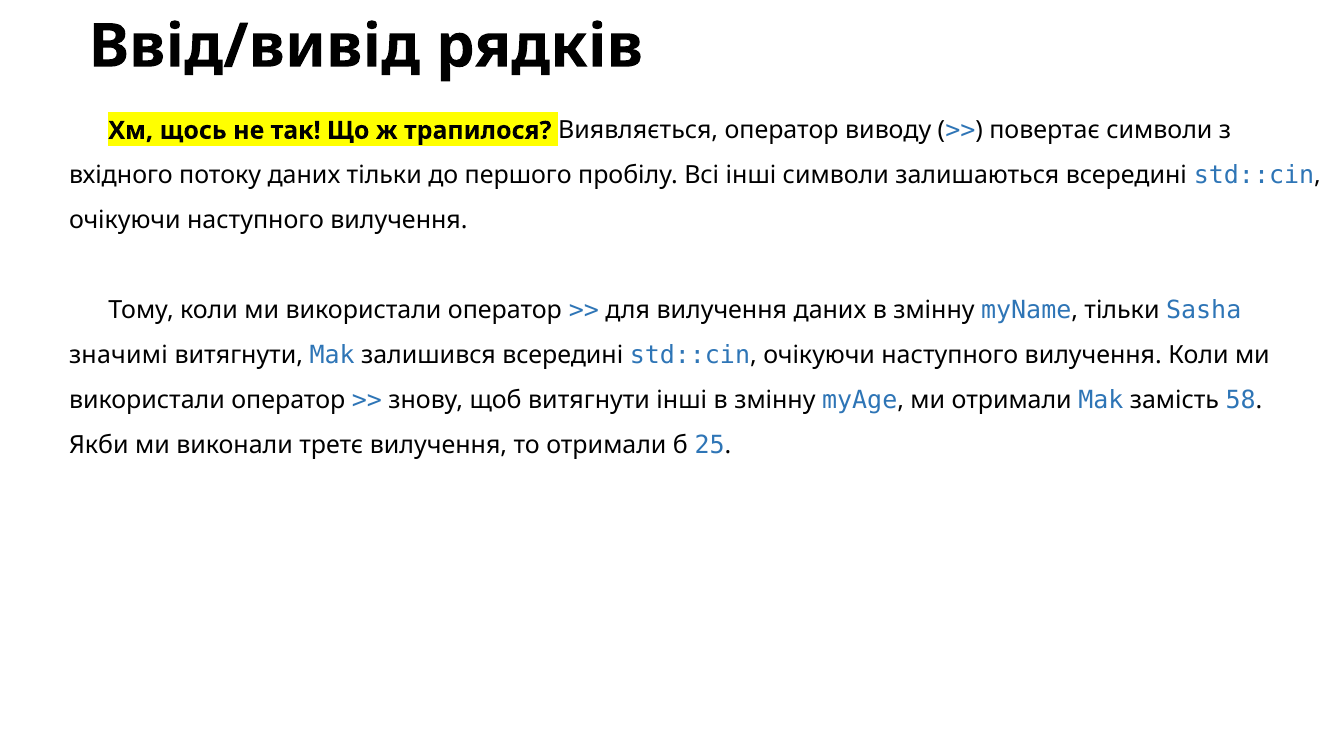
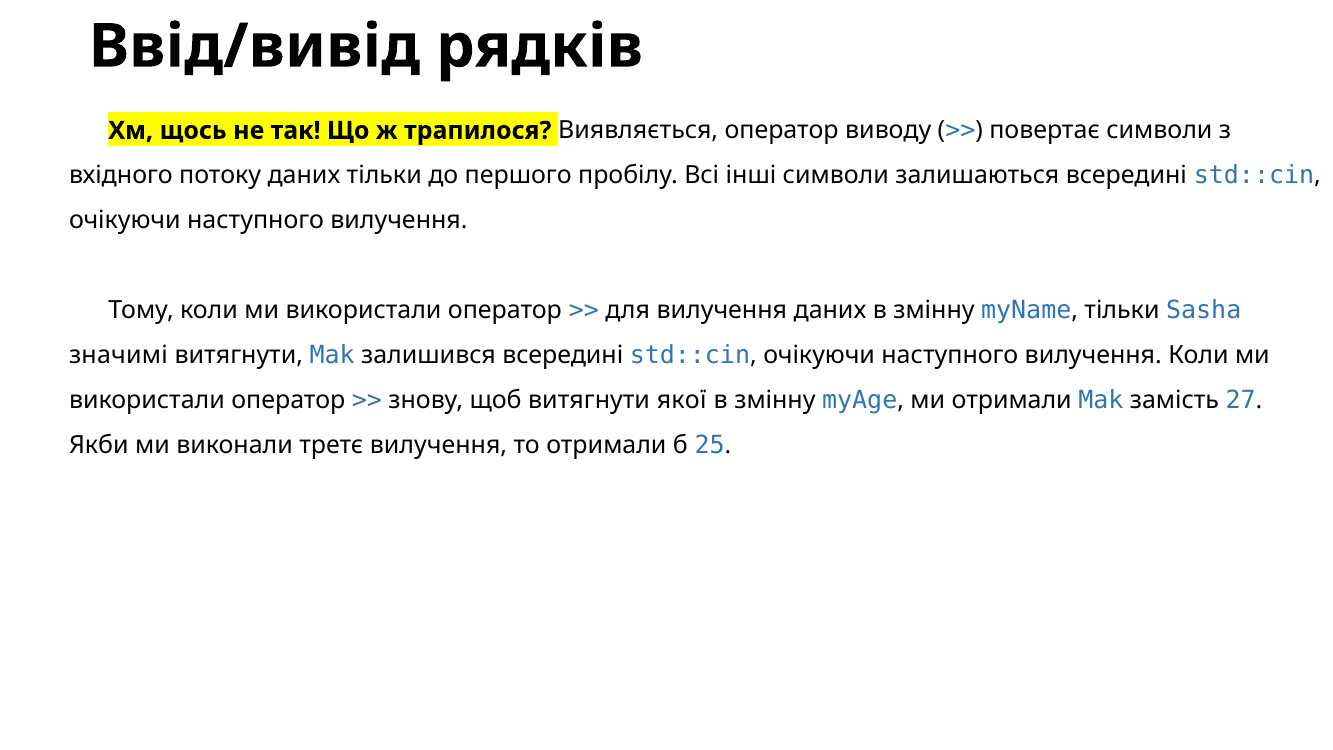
витягнути інші: інші -> якої (682, 400)
58: 58 -> 27 (1241, 400)
